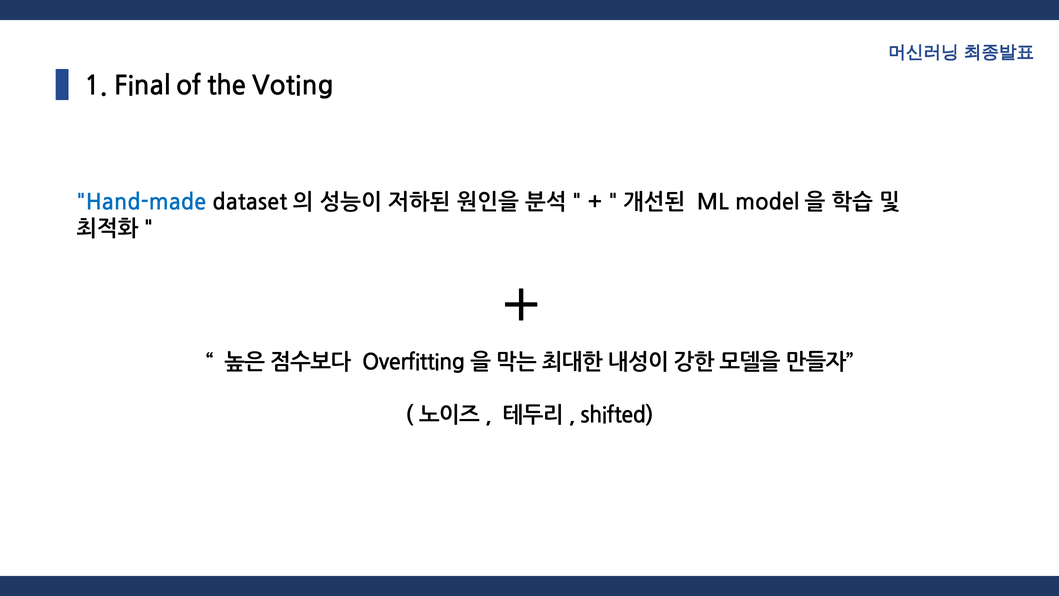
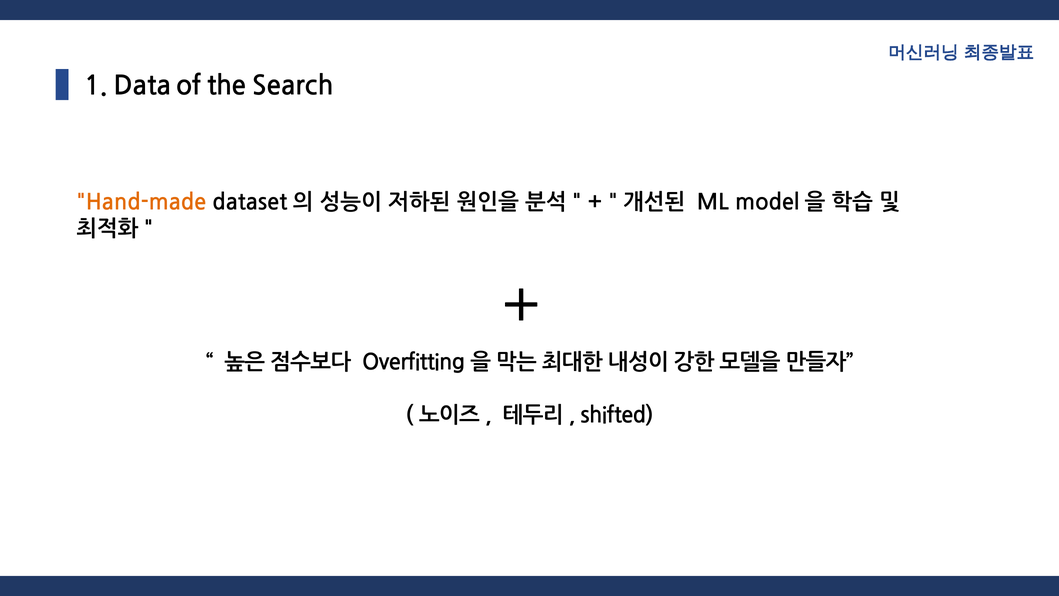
Final: Final -> Data (142, 86)
Voting: Voting -> Search (293, 86)
Hand-made colour: blue -> orange (141, 202)
